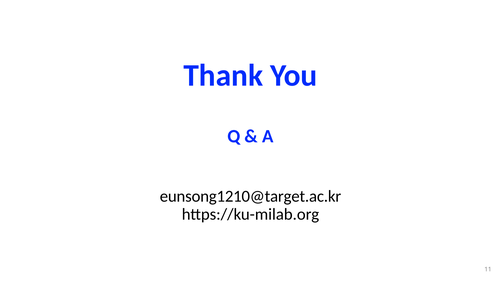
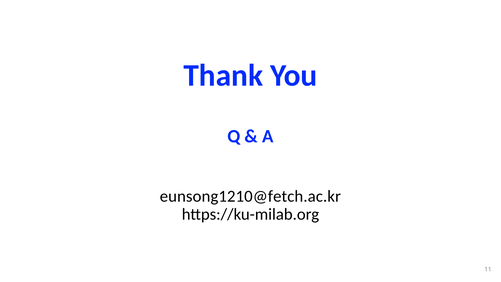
eunsong1210@target.ac.kr: eunsong1210@target.ac.kr -> eunsong1210@fetch.ac.kr (250, 196)
